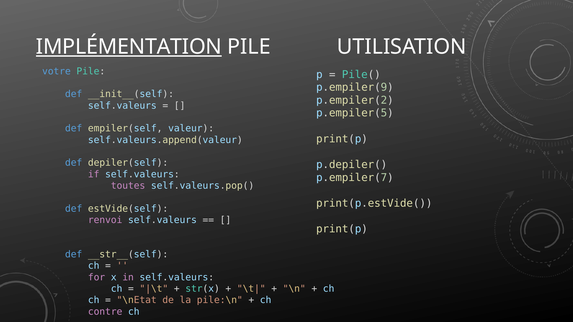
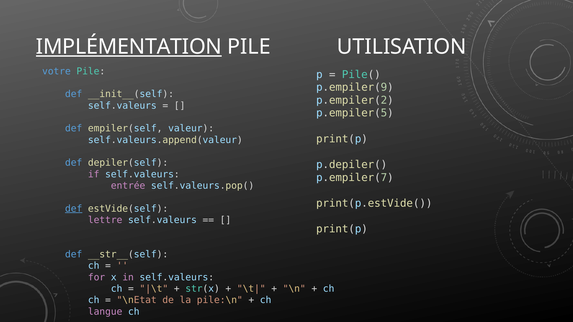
toutes: toutes -> entrée (128, 186)
def underline: none -> present (74, 209)
renvoi: renvoi -> lettre (105, 220)
contre: contre -> langue (105, 312)
